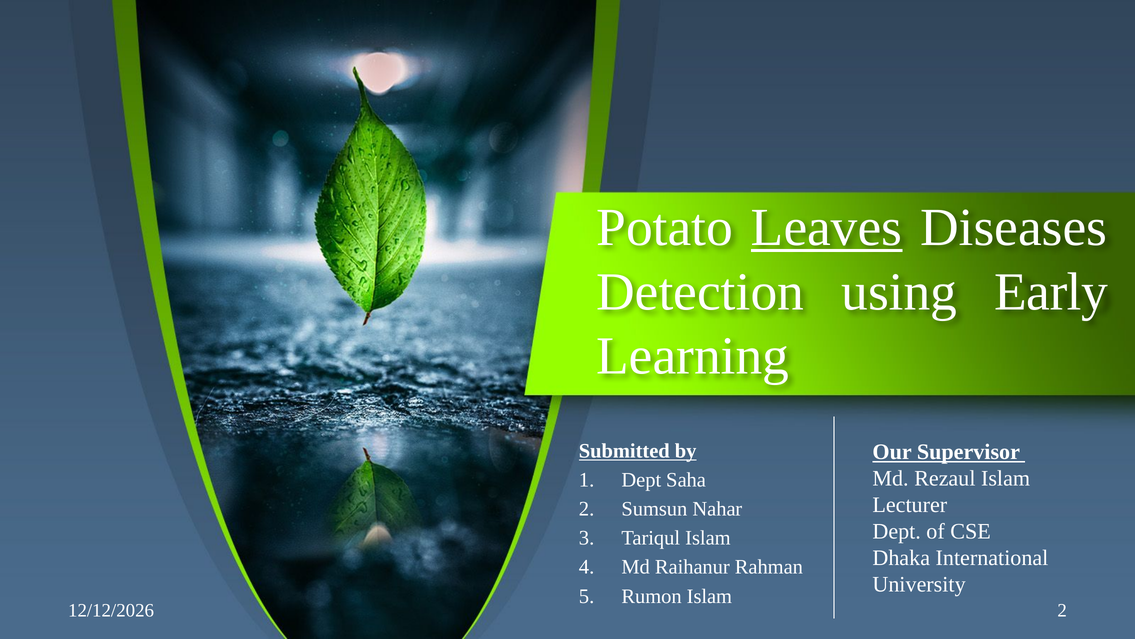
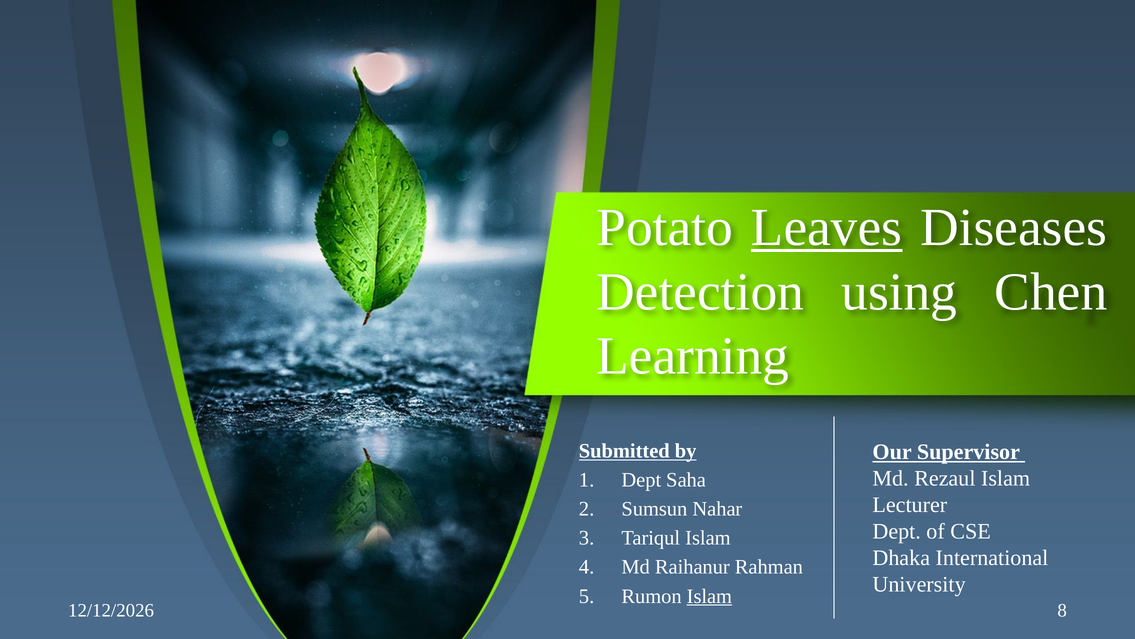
Early: Early -> Chen (1051, 292)
Islam underline: none -> present (709, 596)
2: 2 -> 8 (1062, 610)
